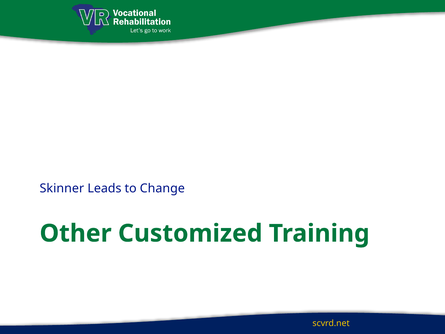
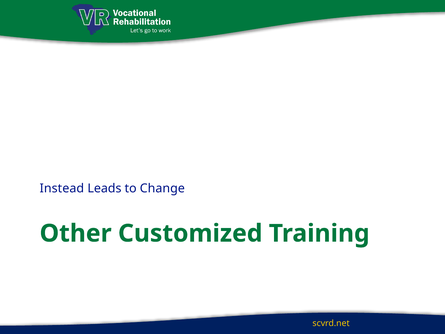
Skinner: Skinner -> Instead (62, 188)
